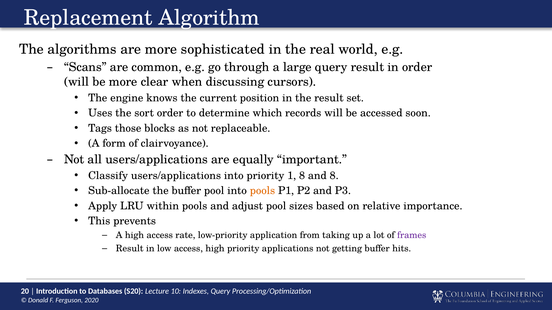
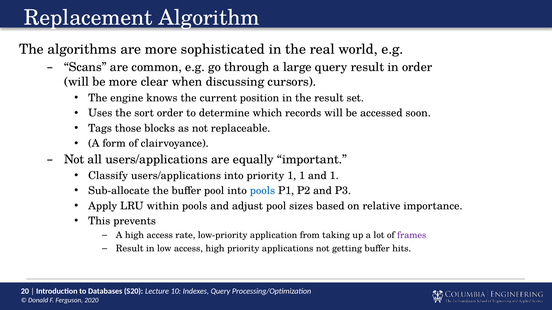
1 8: 8 -> 1 (302, 176)
and 8: 8 -> 1 (334, 176)
pools colour: orange -> blue (262, 191)
